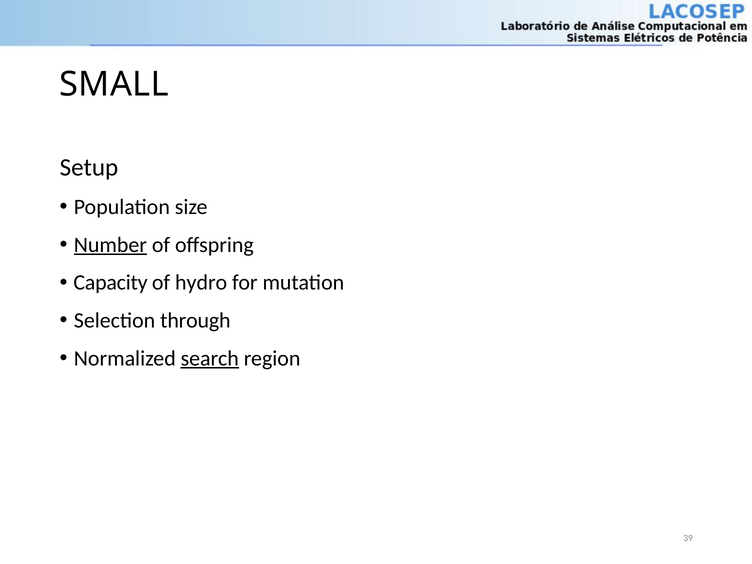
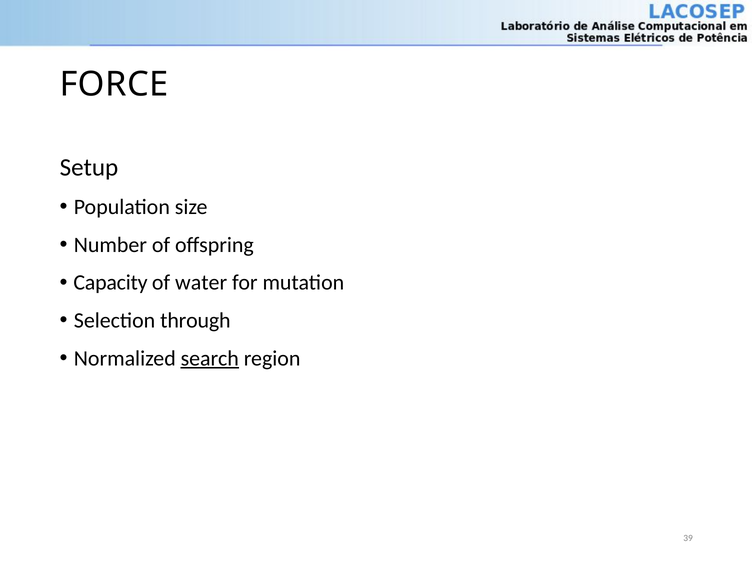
SMALL: SMALL -> FORCE (114, 84)
Number underline: present -> none (110, 245)
hydro: hydro -> water (201, 283)
